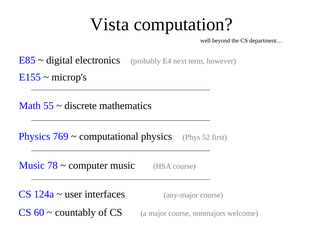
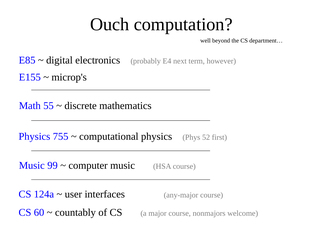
Vista: Vista -> Ouch (110, 25)
769: 769 -> 755 (61, 137)
78: 78 -> 99 (53, 166)
